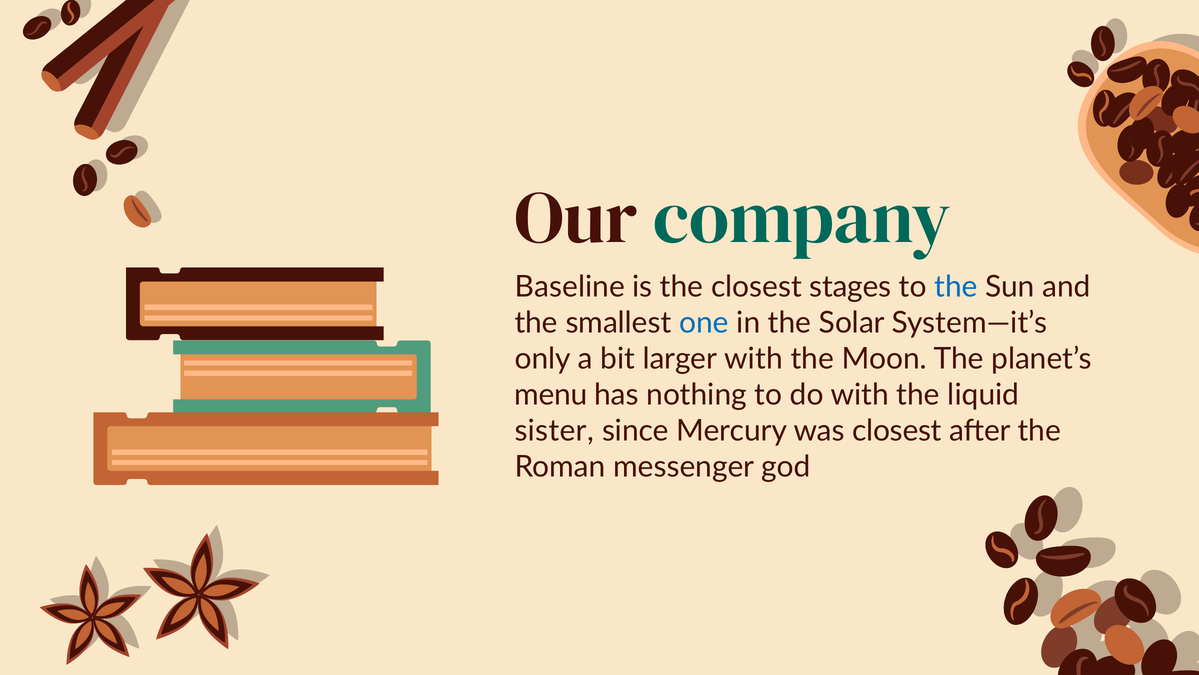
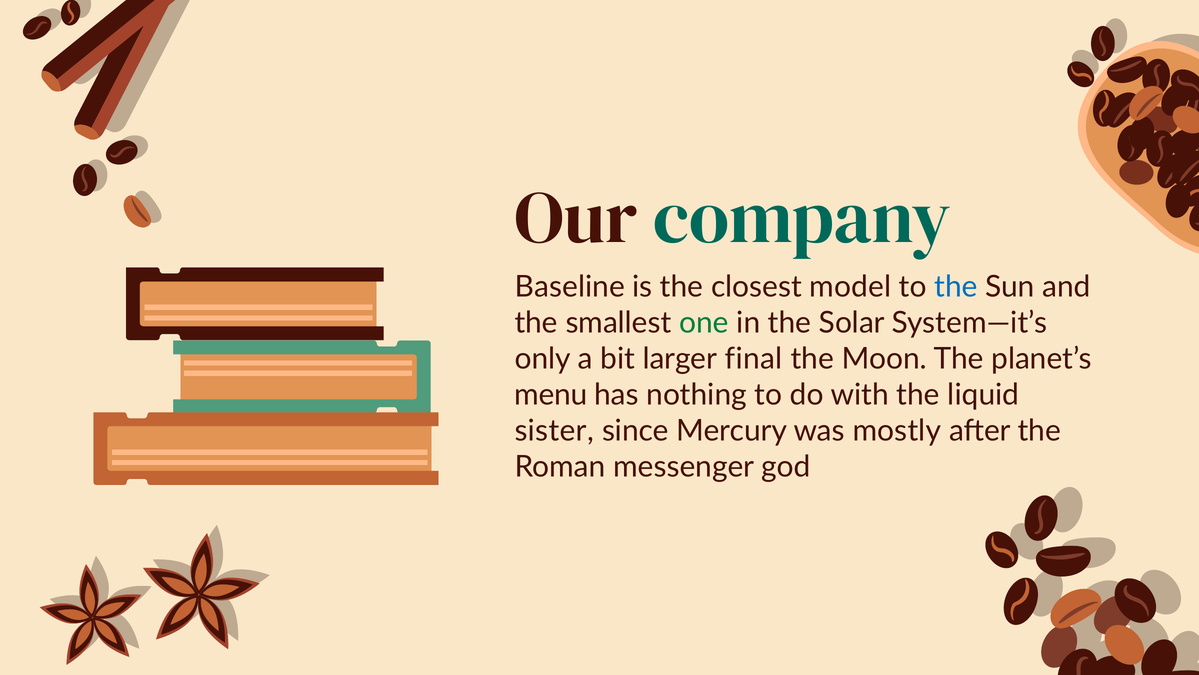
stages: stages -> model (850, 287)
one colour: blue -> green (704, 323)
larger with: with -> final (754, 359)
was closest: closest -> mostly (897, 431)
